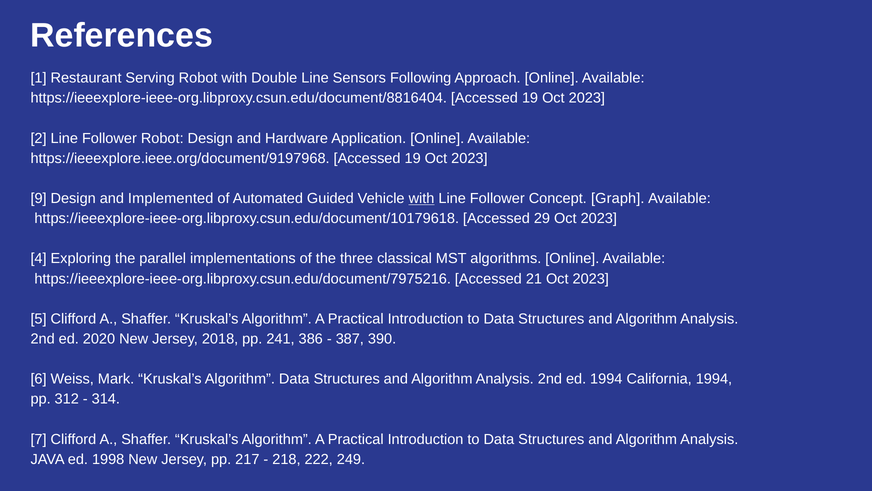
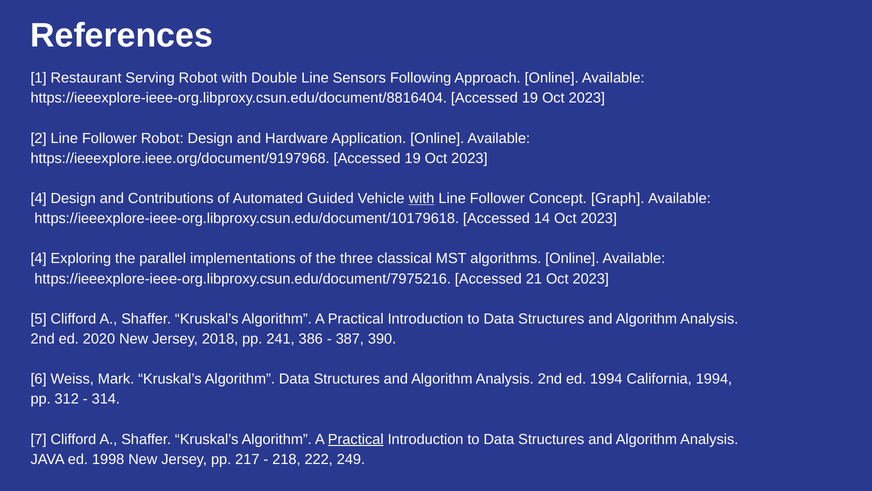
9: 9 -> 4 (39, 198)
Implemented: Implemented -> Contributions (171, 198)
29: 29 -> 14 (542, 218)
Practical underline: none -> present (356, 439)
